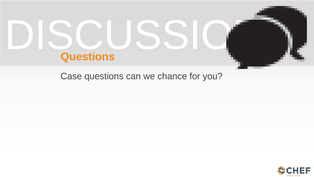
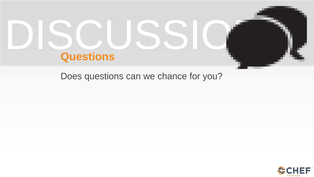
Case: Case -> Does (71, 76)
